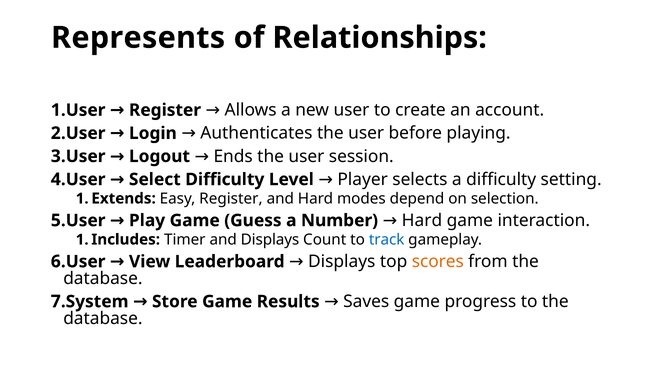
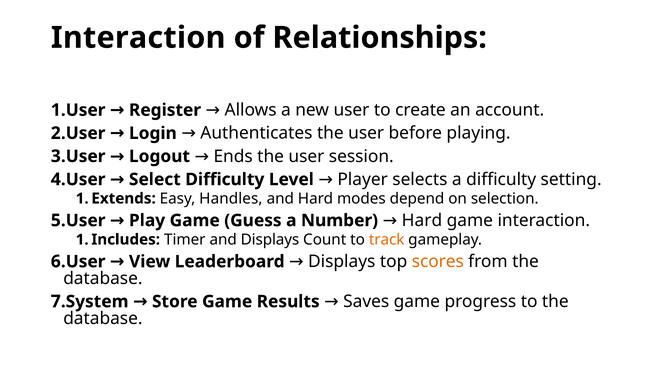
Represents: Represents -> Interaction (138, 38)
Easy Register: Register -> Handles (231, 198)
track colour: blue -> orange (387, 239)
